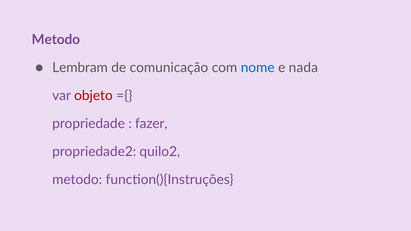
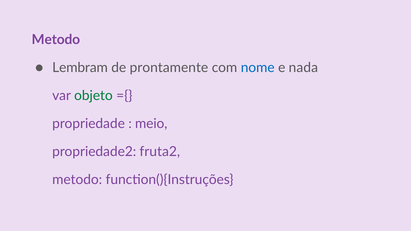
comunicação: comunicação -> prontamente (169, 68)
objeto colour: red -> green (93, 96)
fazer: fazer -> meio (151, 124)
quilo2: quilo2 -> fruta2 (160, 152)
